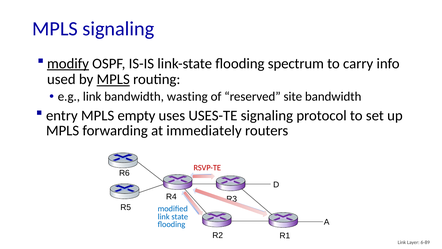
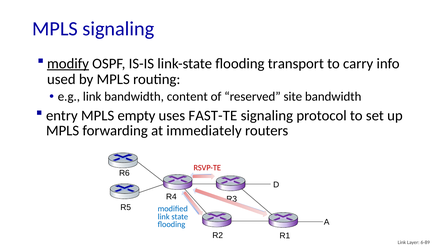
spectrum: spectrum -> transport (296, 63)
MPLS underline: present -> none (113, 79)
wasting: wasting -> content (187, 97)
USES-TE: USES-TE -> FAST-TE (213, 115)
